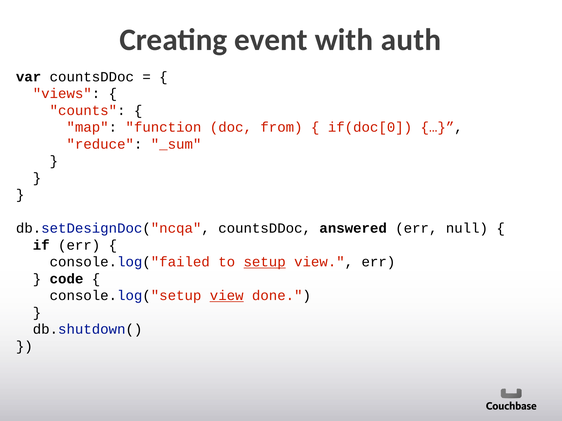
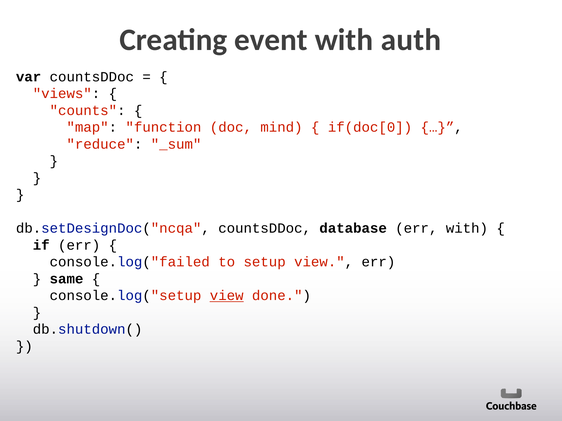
from: from -> mind (281, 127)
answered: answered -> database (353, 229)
err null: null -> with (467, 229)
setup underline: present -> none (265, 262)
code: code -> same (67, 279)
